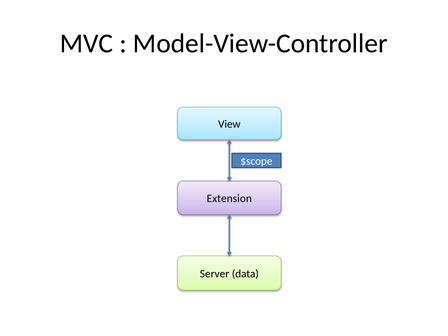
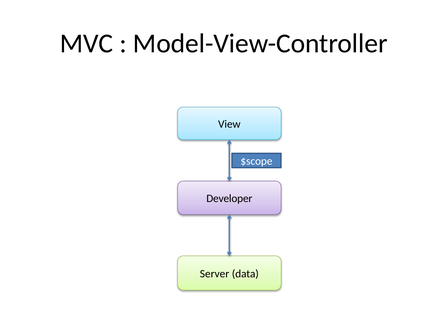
Extension: Extension -> Developer (229, 199)
